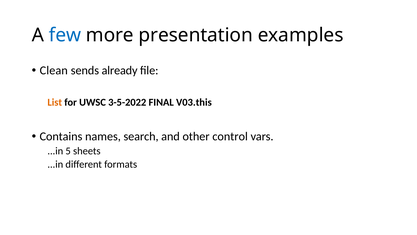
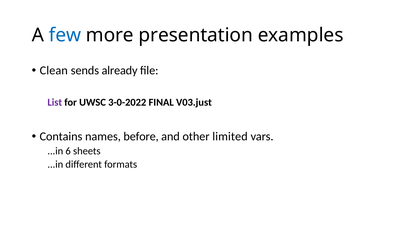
List colour: orange -> purple (55, 102)
3-5-2022: 3-5-2022 -> 3-0-2022 (127, 102)
V03.this: V03.this -> V03.just (194, 102)
search: search -> before (141, 136)
control: control -> limited (230, 136)
5: 5 -> 6 (68, 151)
